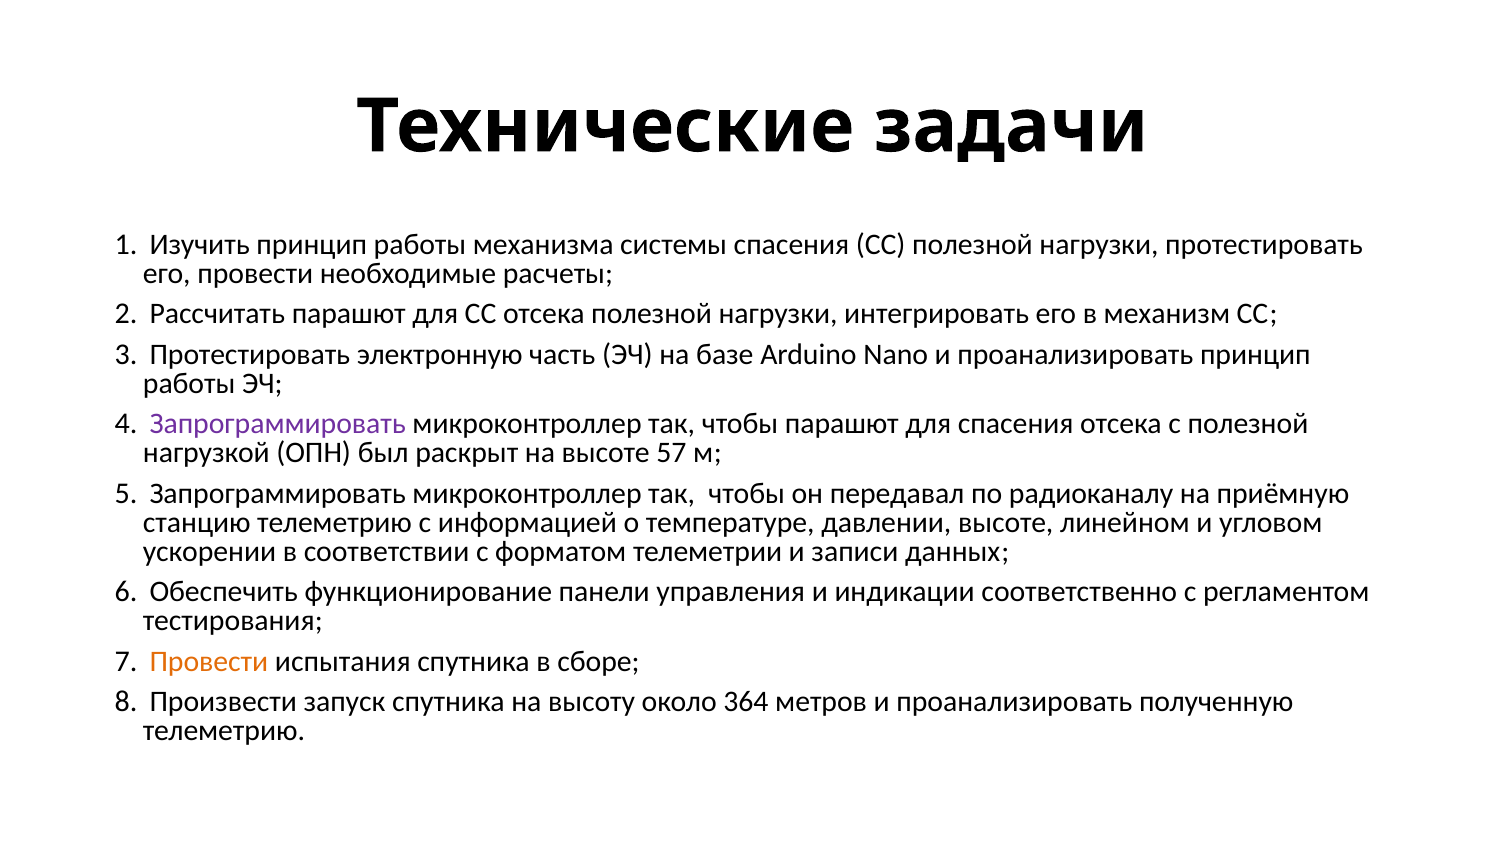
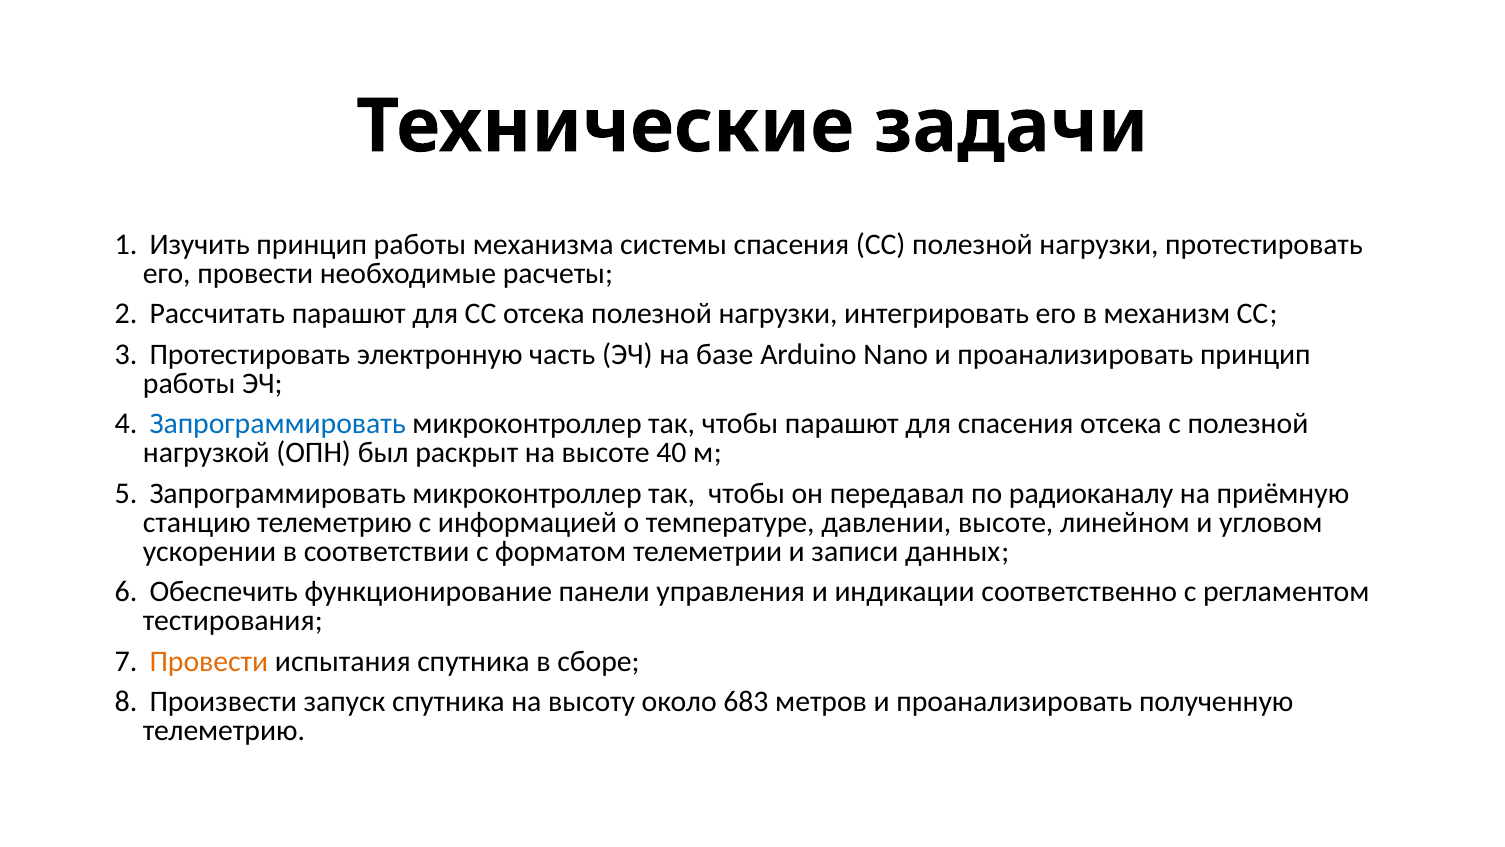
Запрограммировать colour: purple -> blue (278, 424)
57: 57 -> 40 (671, 453)
364: 364 -> 683 (746, 702)
